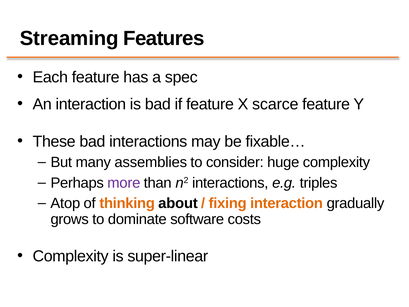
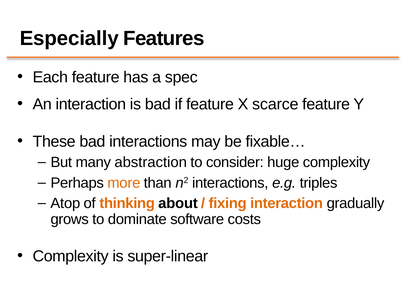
Streaming: Streaming -> Especially (69, 38)
assemblies: assemblies -> abstraction (151, 162)
more colour: purple -> orange (124, 183)
